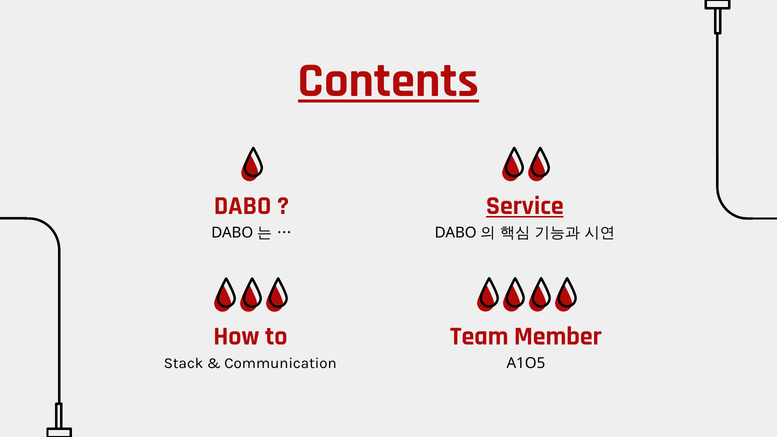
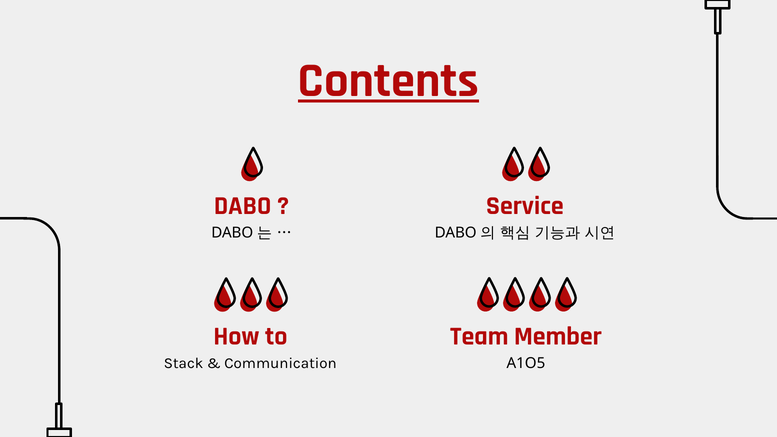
Service underline: present -> none (525, 206)
